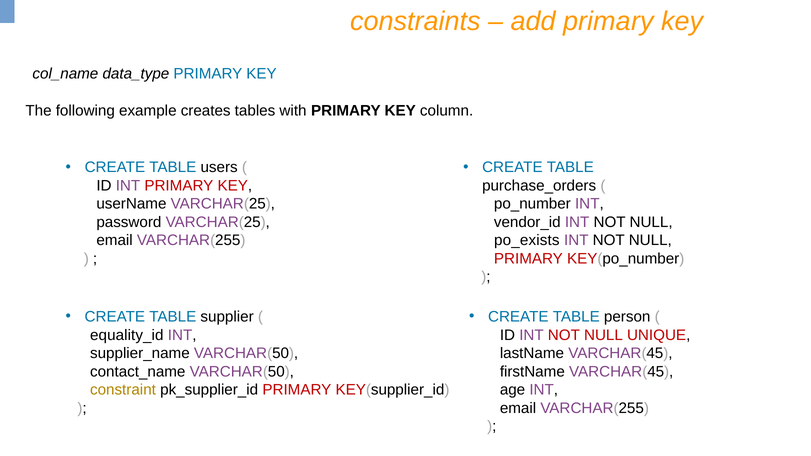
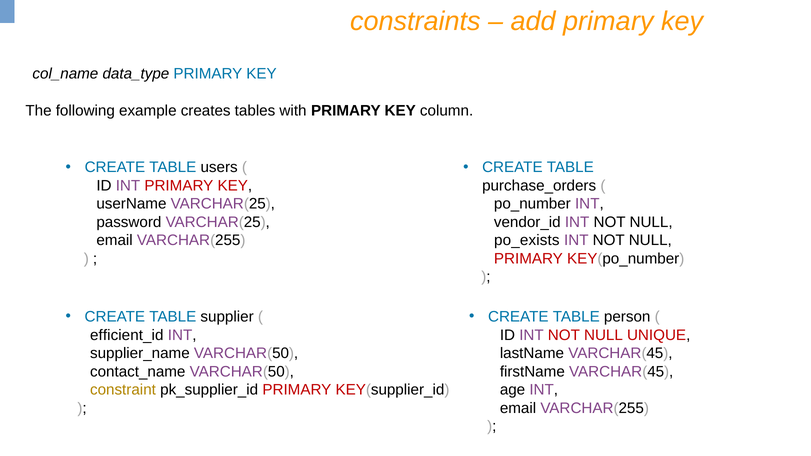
equality_id: equality_id -> efficient_id (127, 335)
